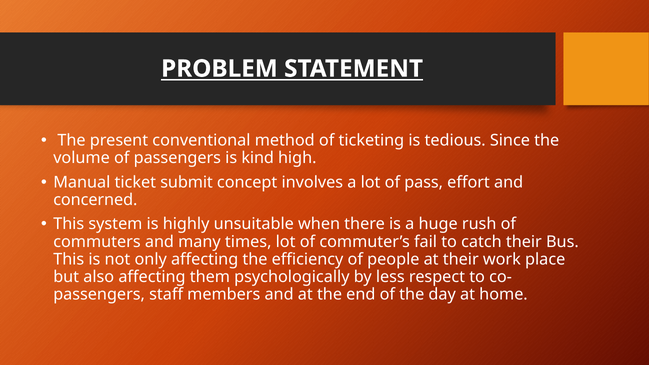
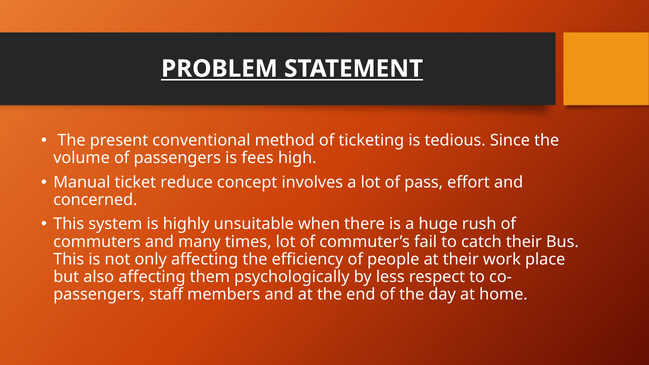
kind: kind -> fees (258, 158)
submit: submit -> reduce (187, 182)
